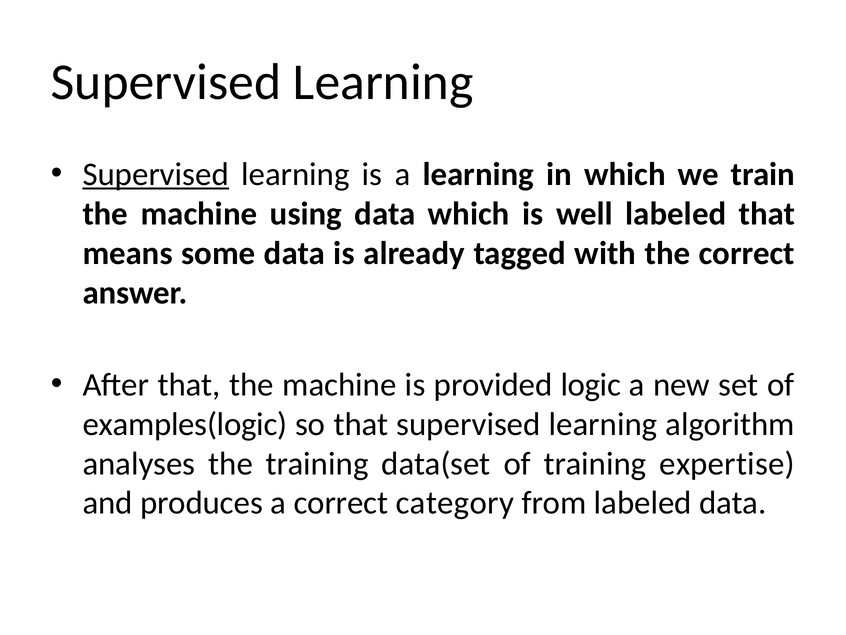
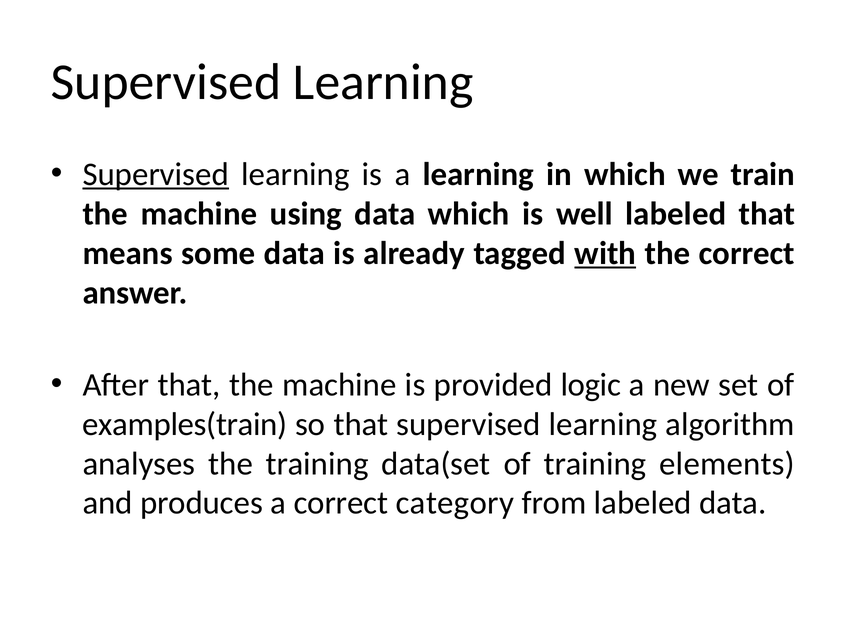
with underline: none -> present (605, 253)
examples(logic: examples(logic -> examples(train (185, 424)
expertise: expertise -> elements (727, 463)
